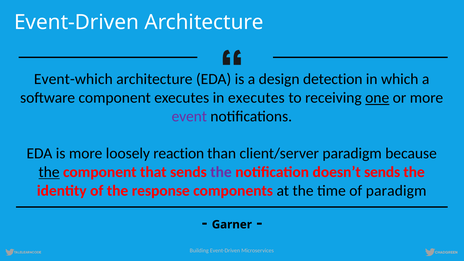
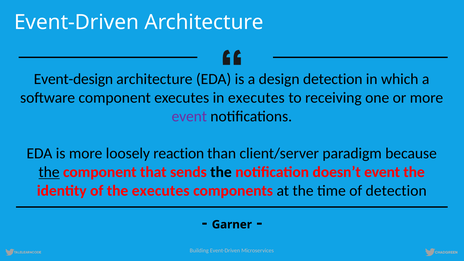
Event-which: Event-which -> Event-design (73, 79)
one underline: present -> none (377, 98)
the colour: purple -> black (221, 172)
doesn’t sends: sends -> event (382, 172)
the response: response -> executes (161, 191)
of paradigm: paradigm -> detection (396, 191)
